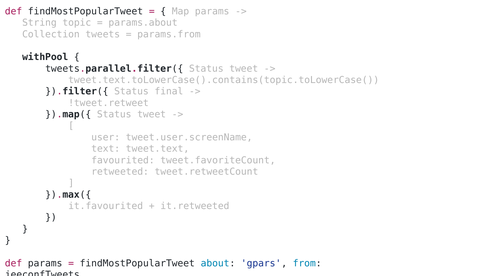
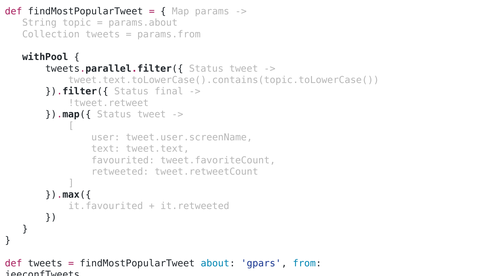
def params: params -> tweets (45, 263)
